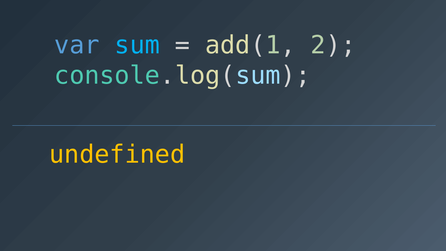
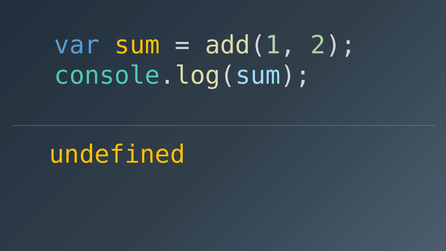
sum colour: light blue -> yellow (137, 45)
